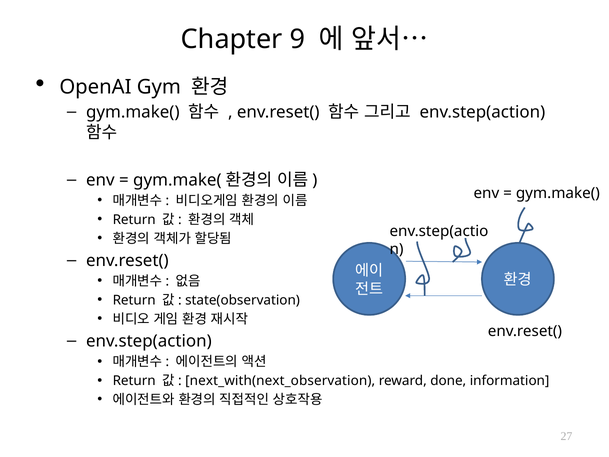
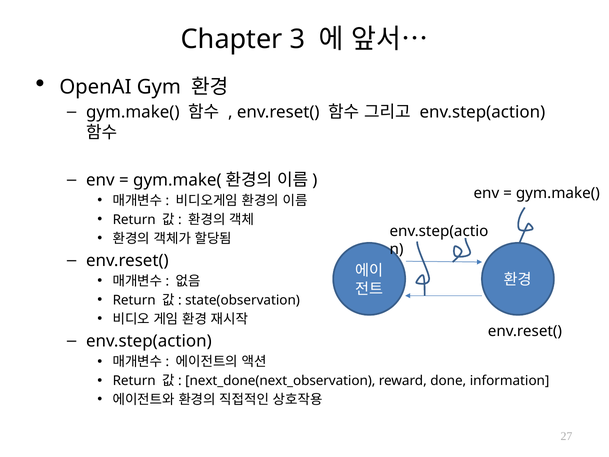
9: 9 -> 3 (297, 39)
next_with(next_observation: next_with(next_observation -> next_done(next_observation (280, 381)
